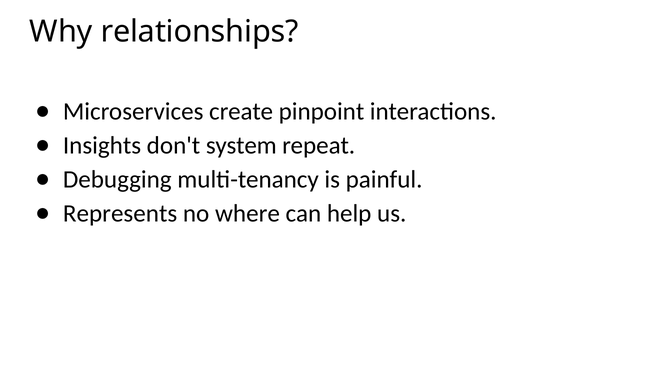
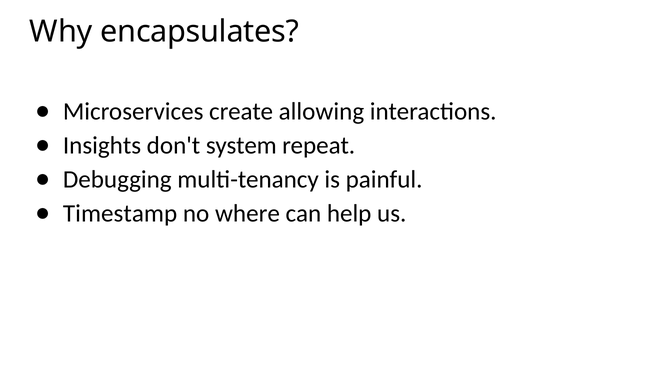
relationships: relationships -> encapsulates (200, 32)
pinpoint: pinpoint -> allowing (321, 112)
Represents: Represents -> Timestamp (120, 214)
